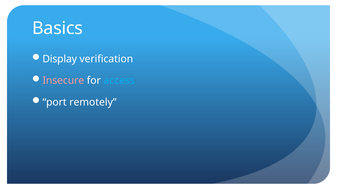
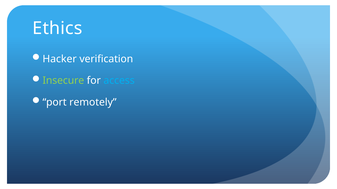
Basics: Basics -> Ethics (57, 28)
Display: Display -> Hacker (60, 59)
Insecure colour: pink -> light green (63, 81)
